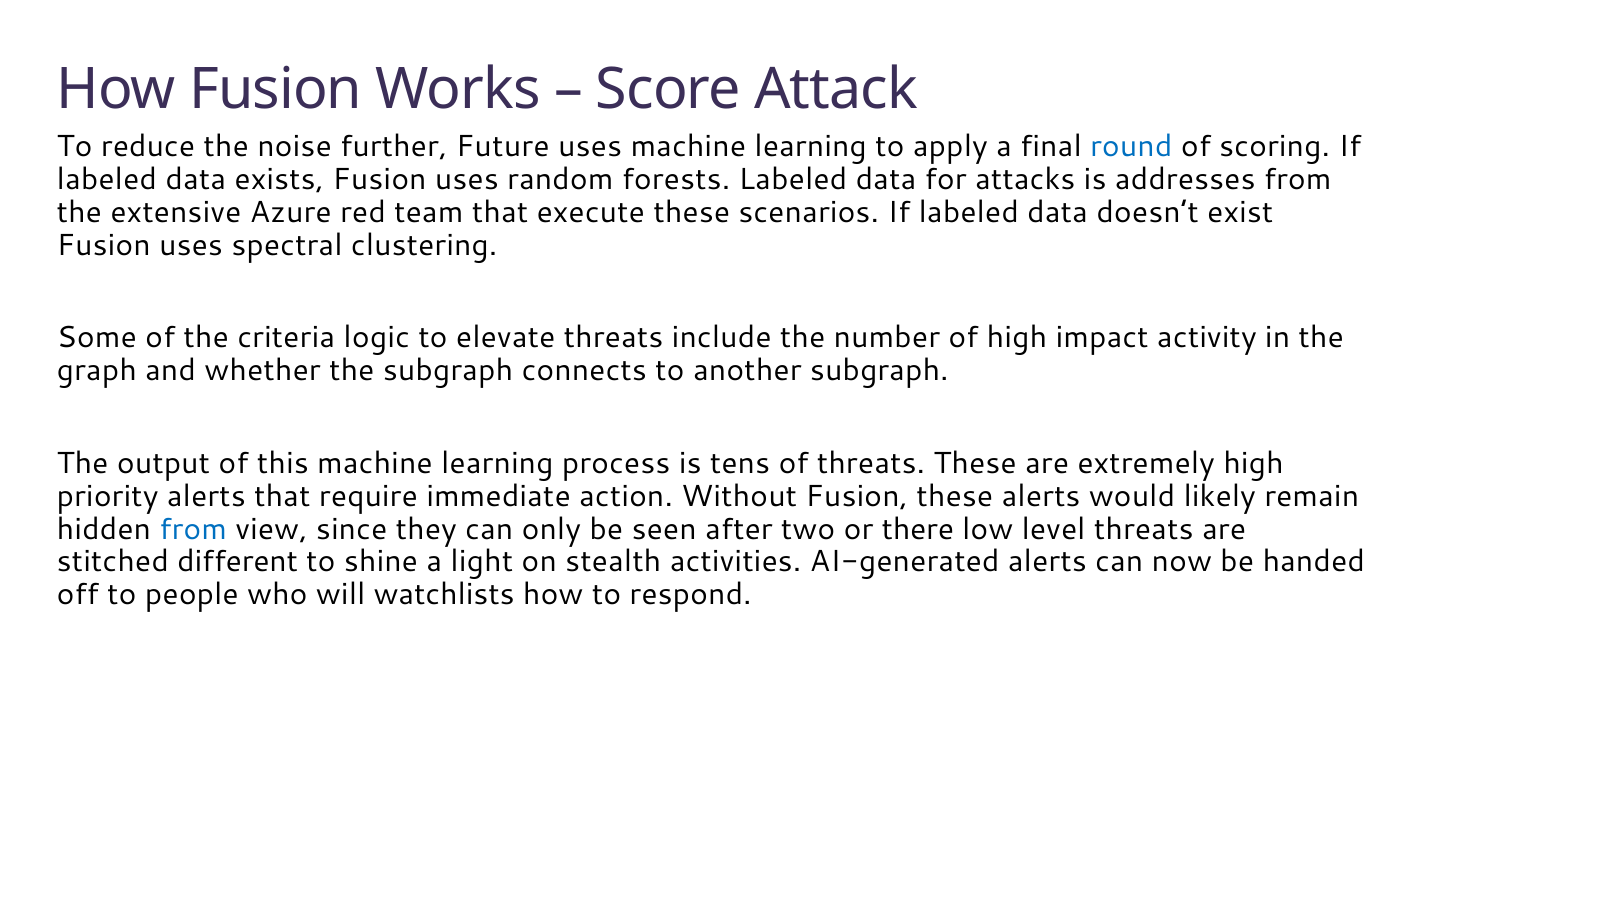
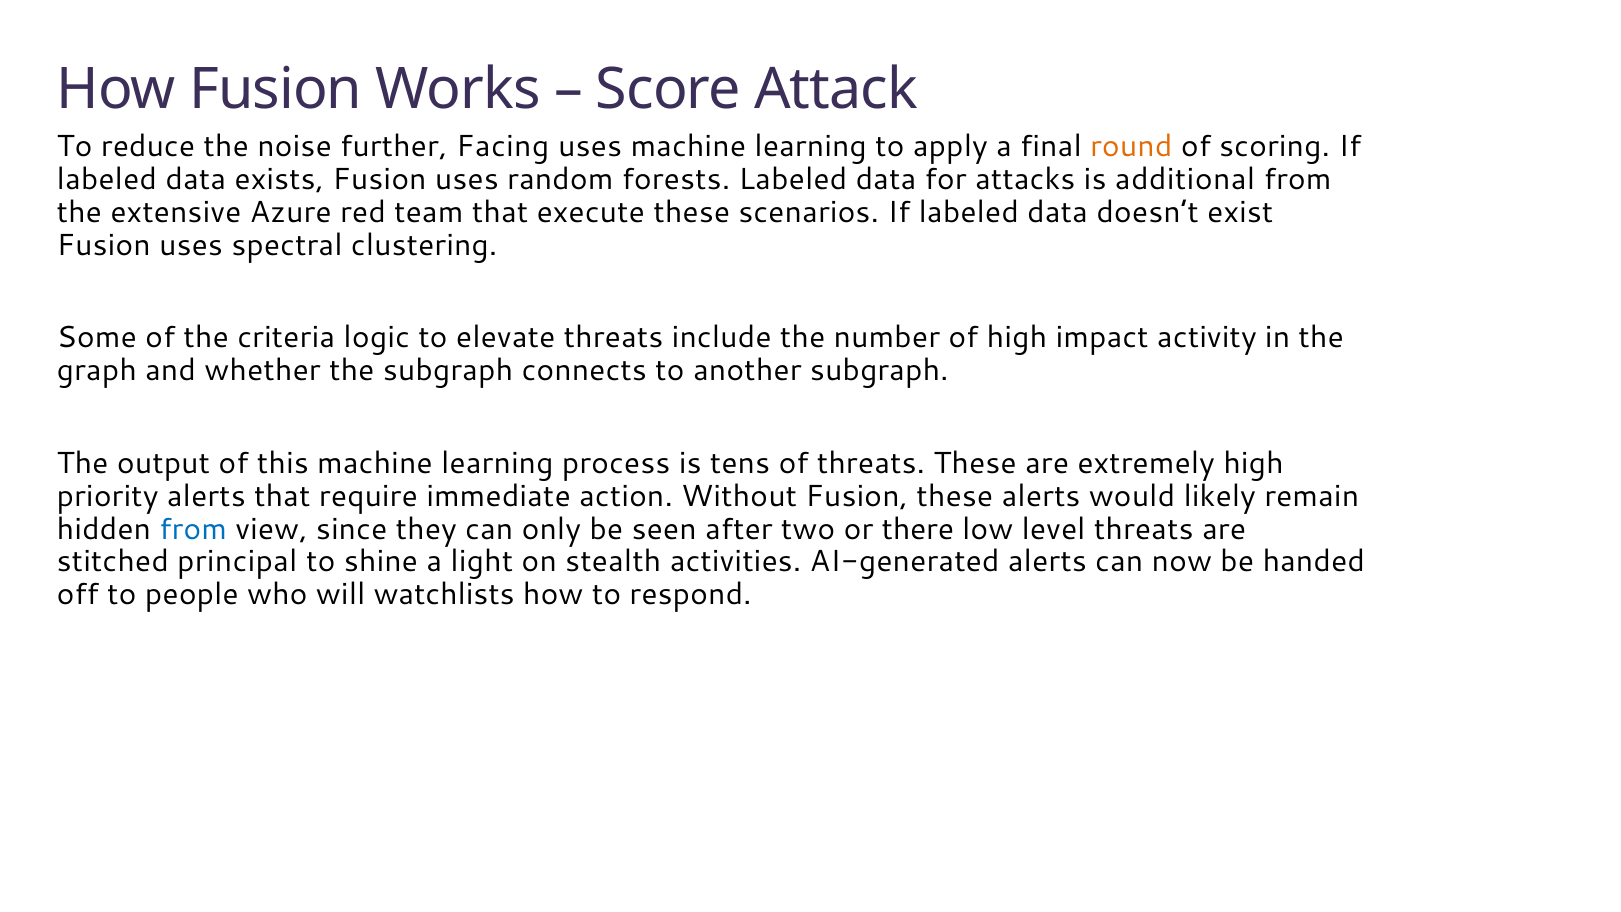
Future: Future -> Facing (503, 147)
round colour: blue -> orange (1131, 147)
addresses: addresses -> additional (1185, 179)
different: different -> principal (237, 562)
